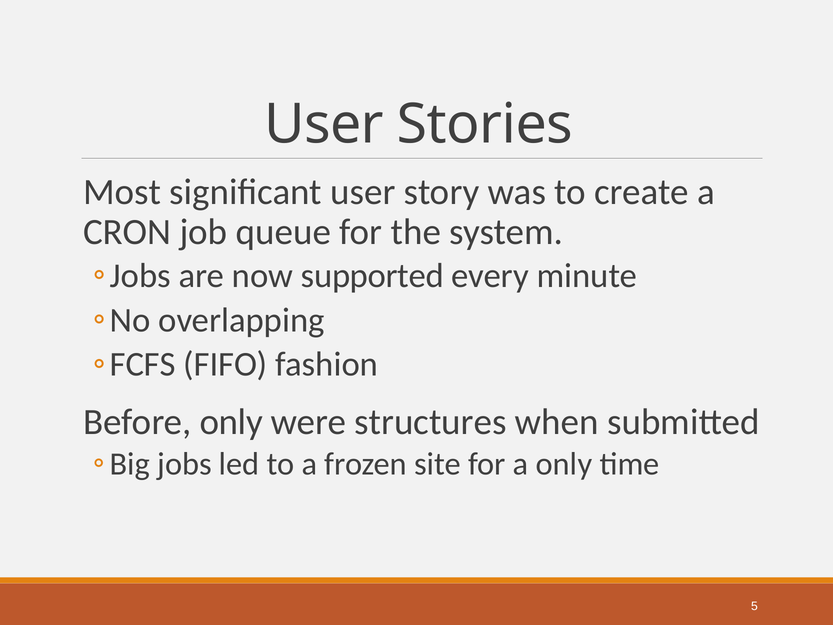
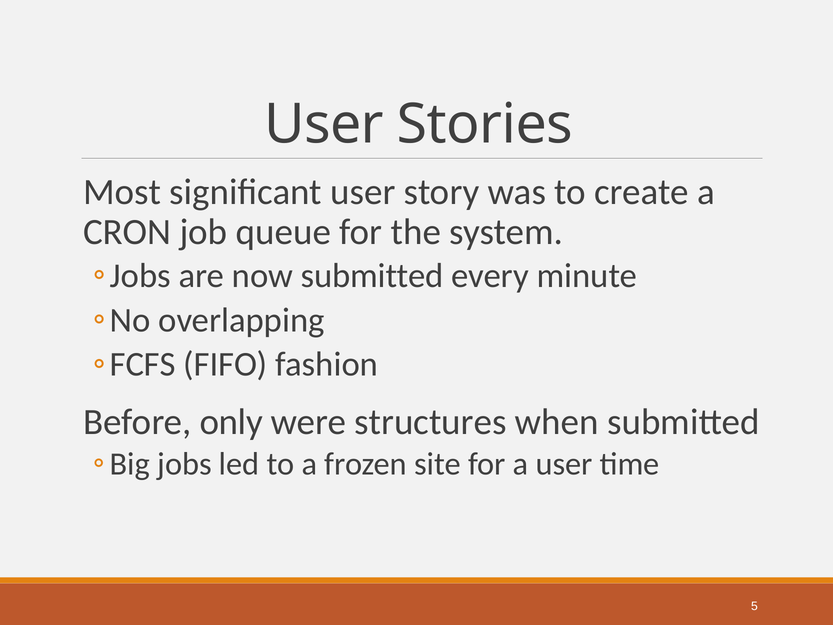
now supported: supported -> submitted (372, 276)
a only: only -> user (564, 464)
